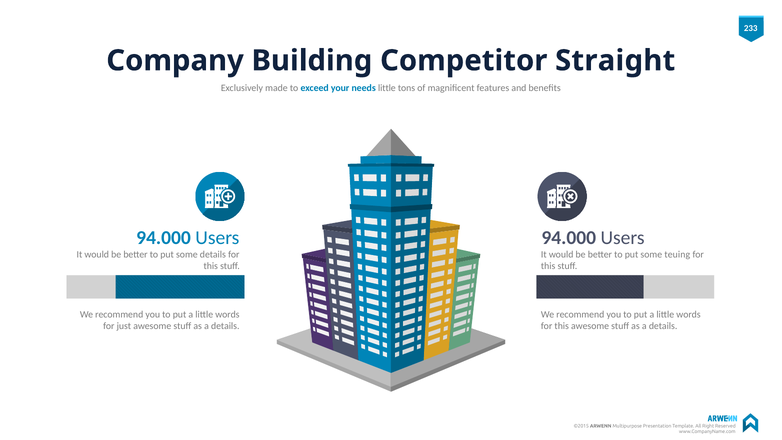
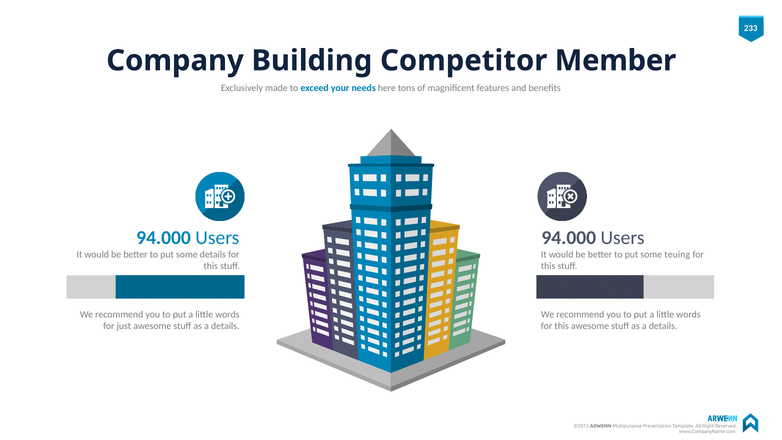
Straight: Straight -> Member (615, 61)
needs little: little -> here (387, 88)
